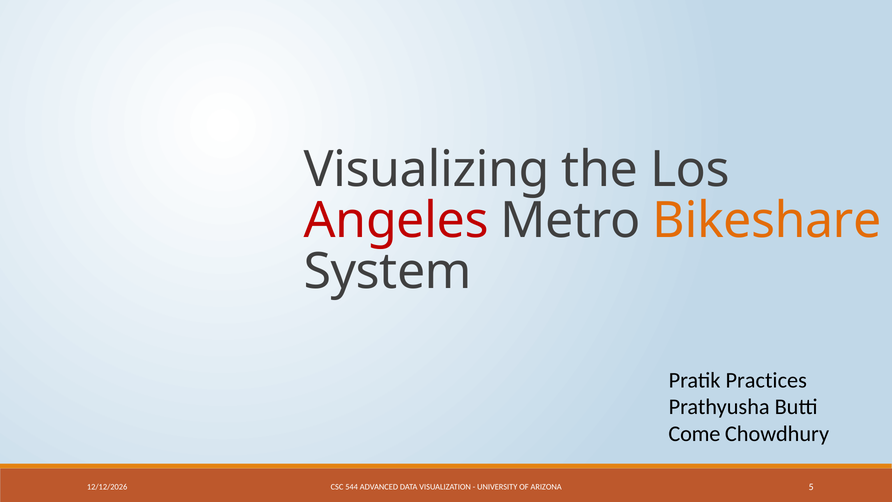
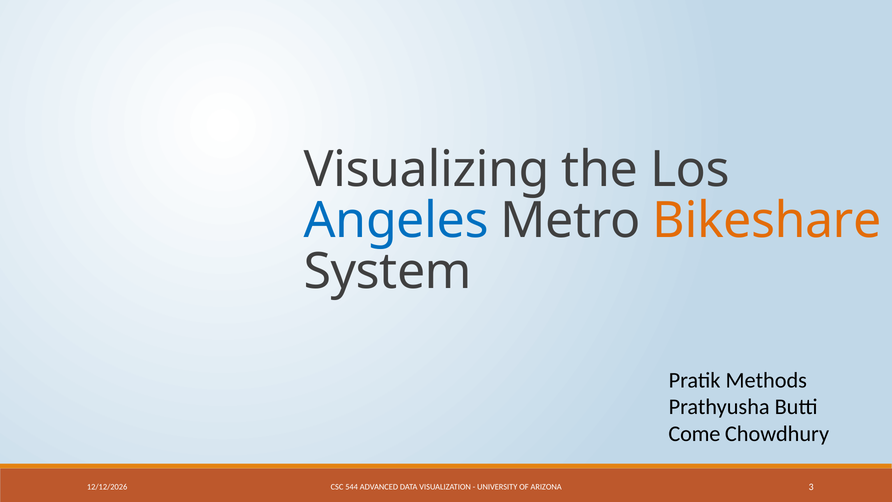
Angeles colour: red -> blue (396, 221)
Practices: Practices -> Methods (766, 380)
5: 5 -> 3 (811, 487)
